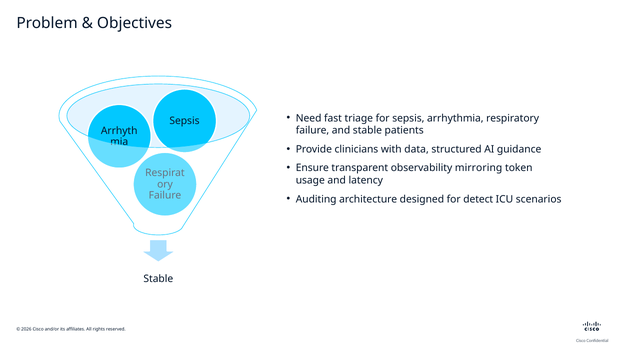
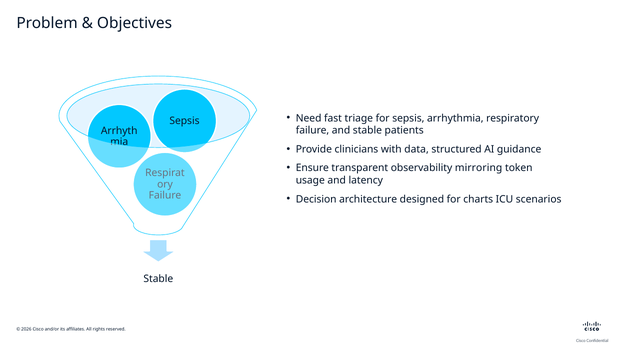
Auditing: Auditing -> Decision (316, 199)
detect: detect -> charts (478, 199)
